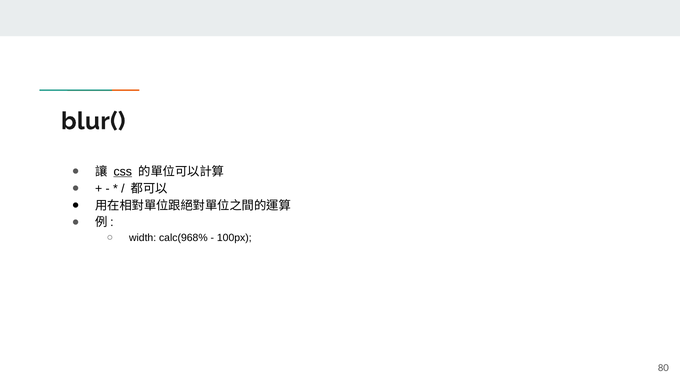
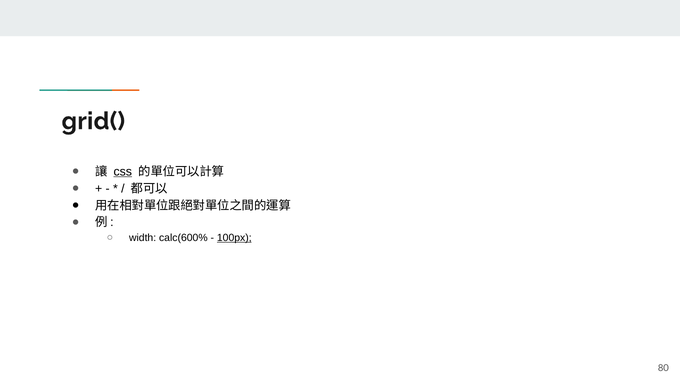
blur(: blur( -> grid( (93, 121)
calc(968%: calc(968% -> calc(600% (183, 238)
100px underline: none -> present (234, 238)
